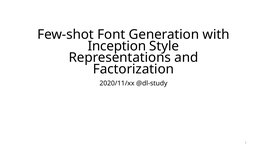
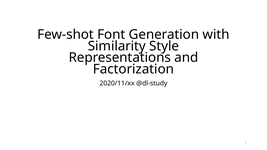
Inception: Inception -> Similarity (117, 46)
